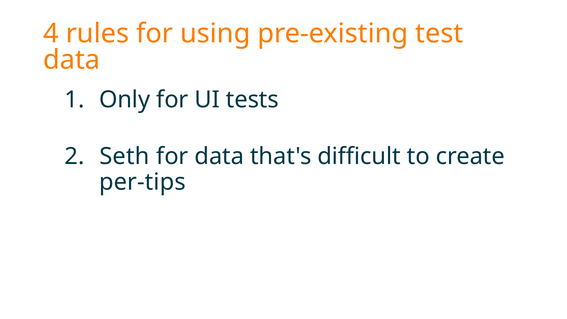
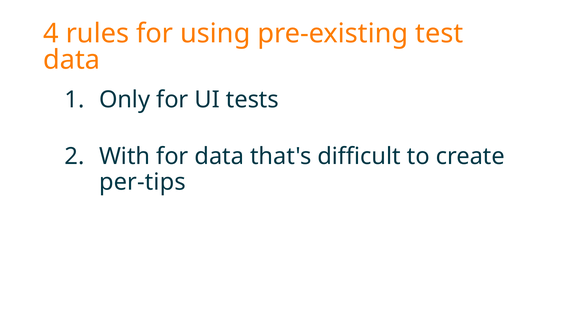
Seth: Seth -> With (125, 156)
